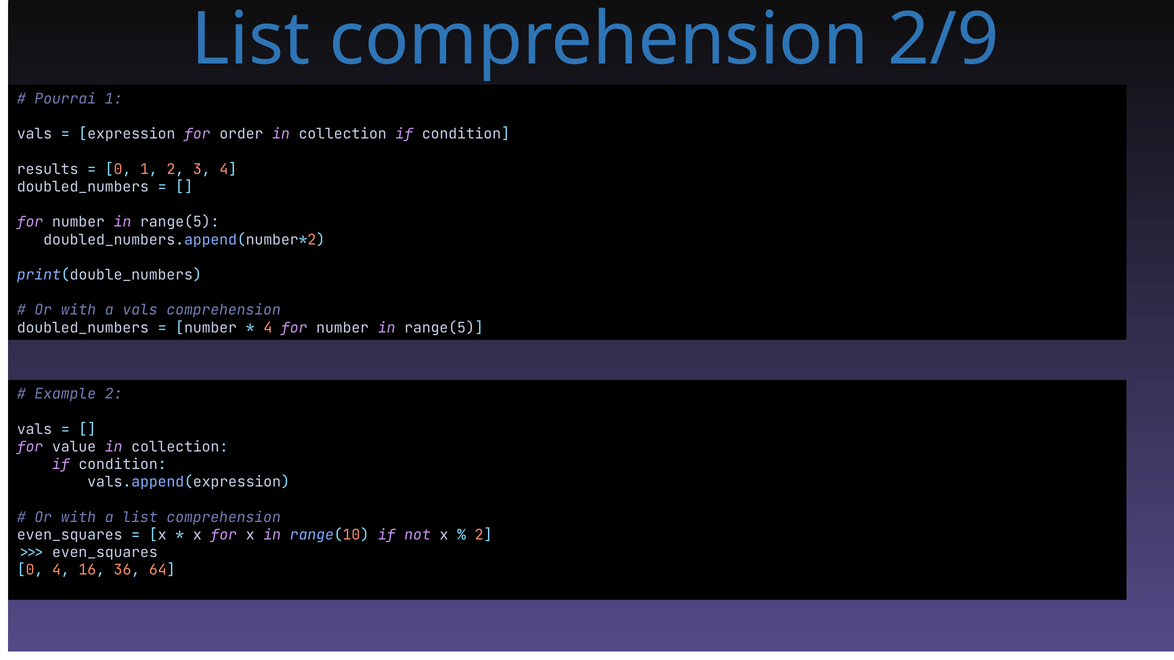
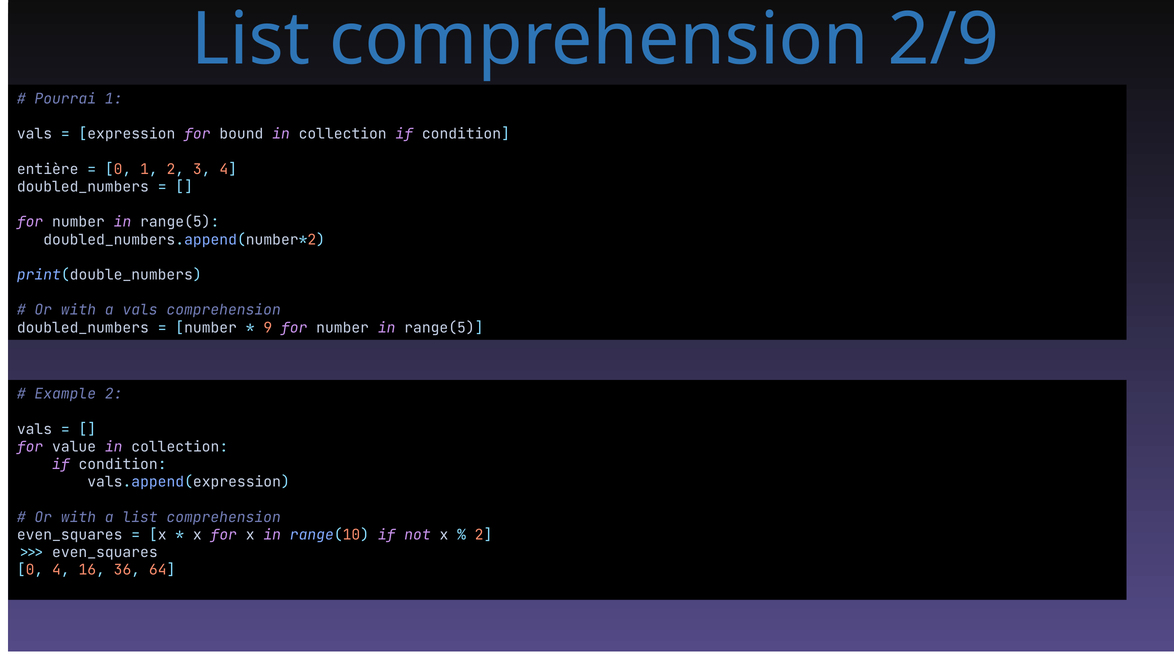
order: order -> bound (241, 134)
results: results -> entière (48, 169)
4: 4 -> 9 (268, 328)
